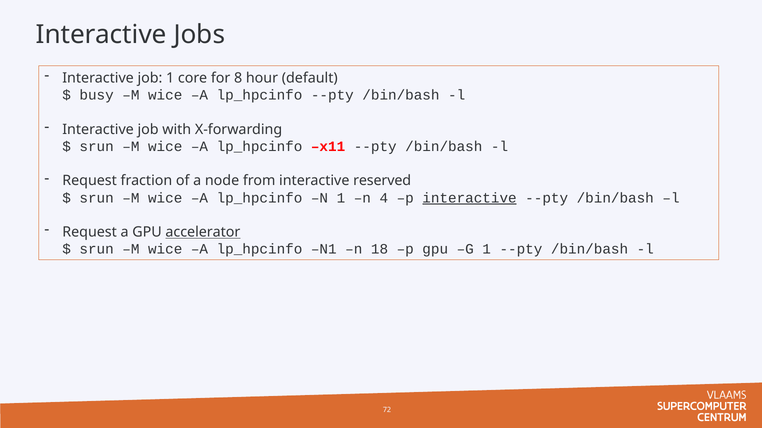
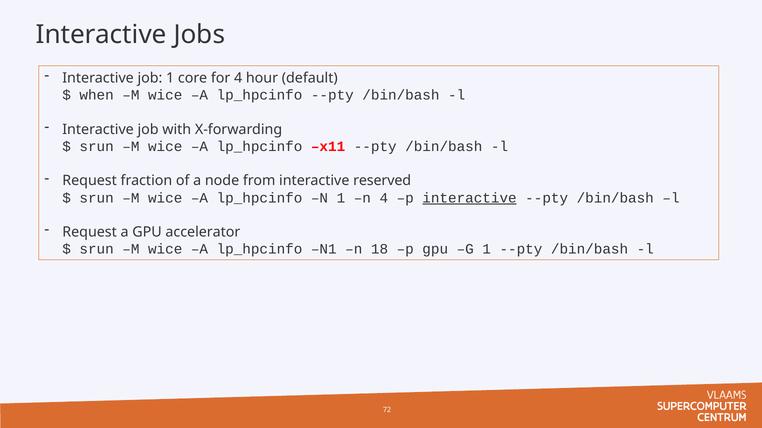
for 8: 8 -> 4 (238, 78)
busy: busy -> when (97, 95)
accelerator underline: present -> none (203, 232)
